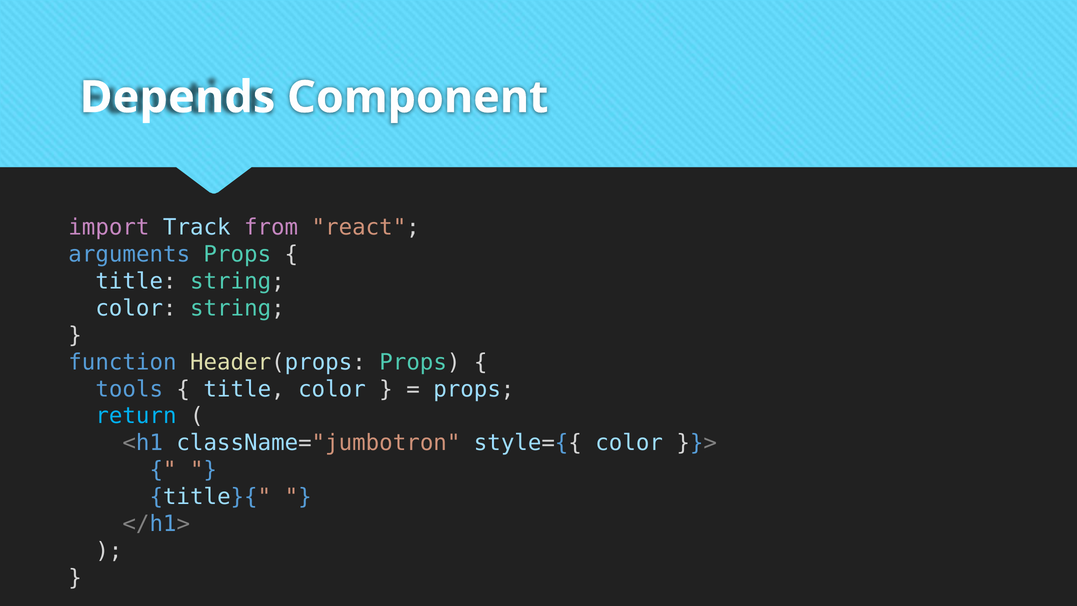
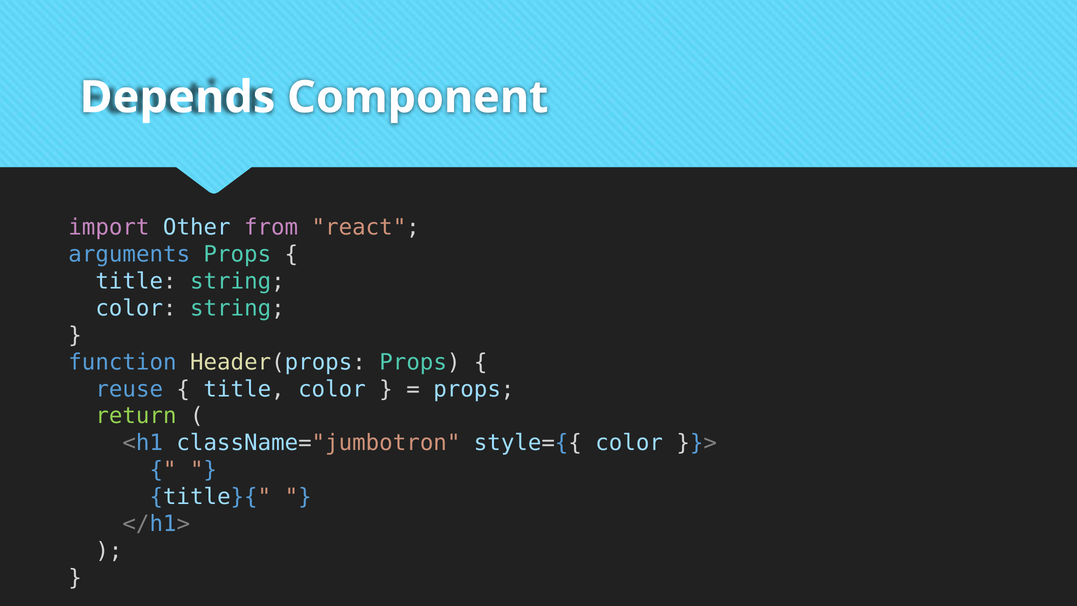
Track: Track -> Other (197, 227)
tools: tools -> reuse (129, 389)
return colour: light blue -> light green (136, 416)
